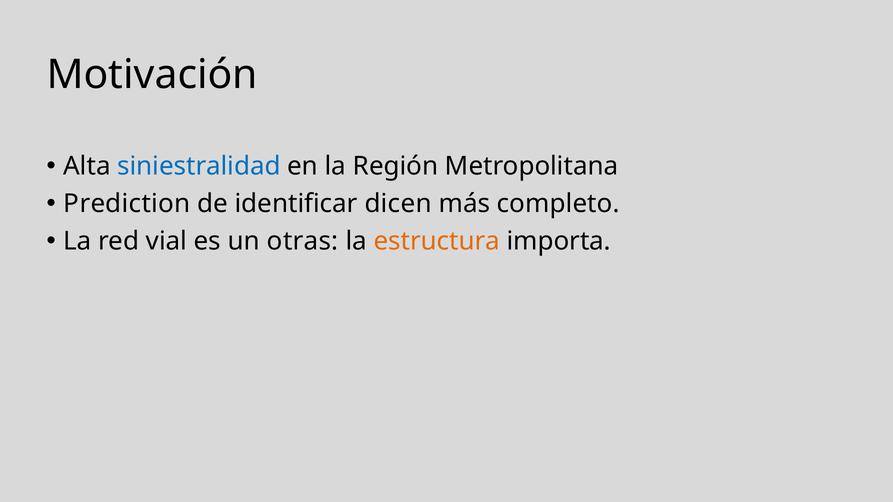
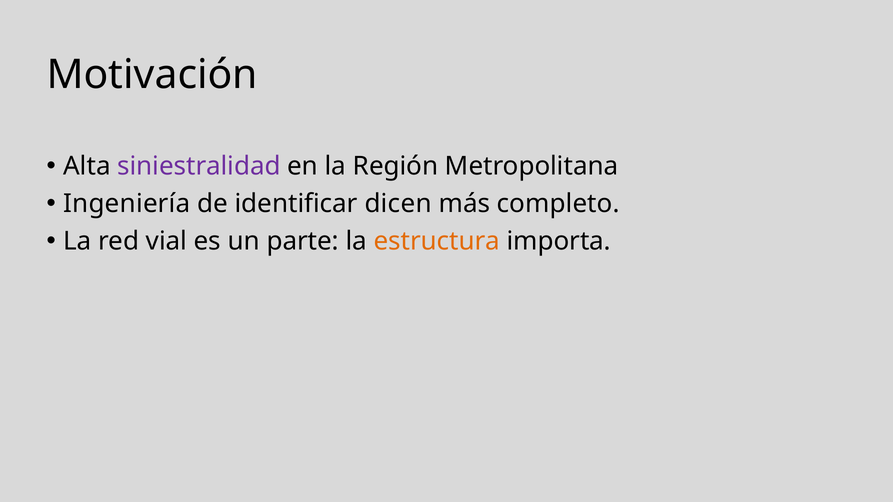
siniestralidad colour: blue -> purple (199, 166)
Prediction: Prediction -> Ingeniería (127, 204)
otras: otras -> parte (303, 241)
